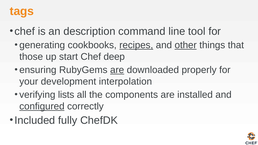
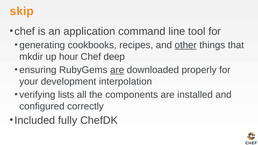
tags: tags -> skip (22, 11)
description: description -> application (89, 31)
recipes underline: present -> none (136, 45)
those: those -> mkdir (31, 57)
start: start -> hour (69, 57)
configured underline: present -> none (42, 106)
